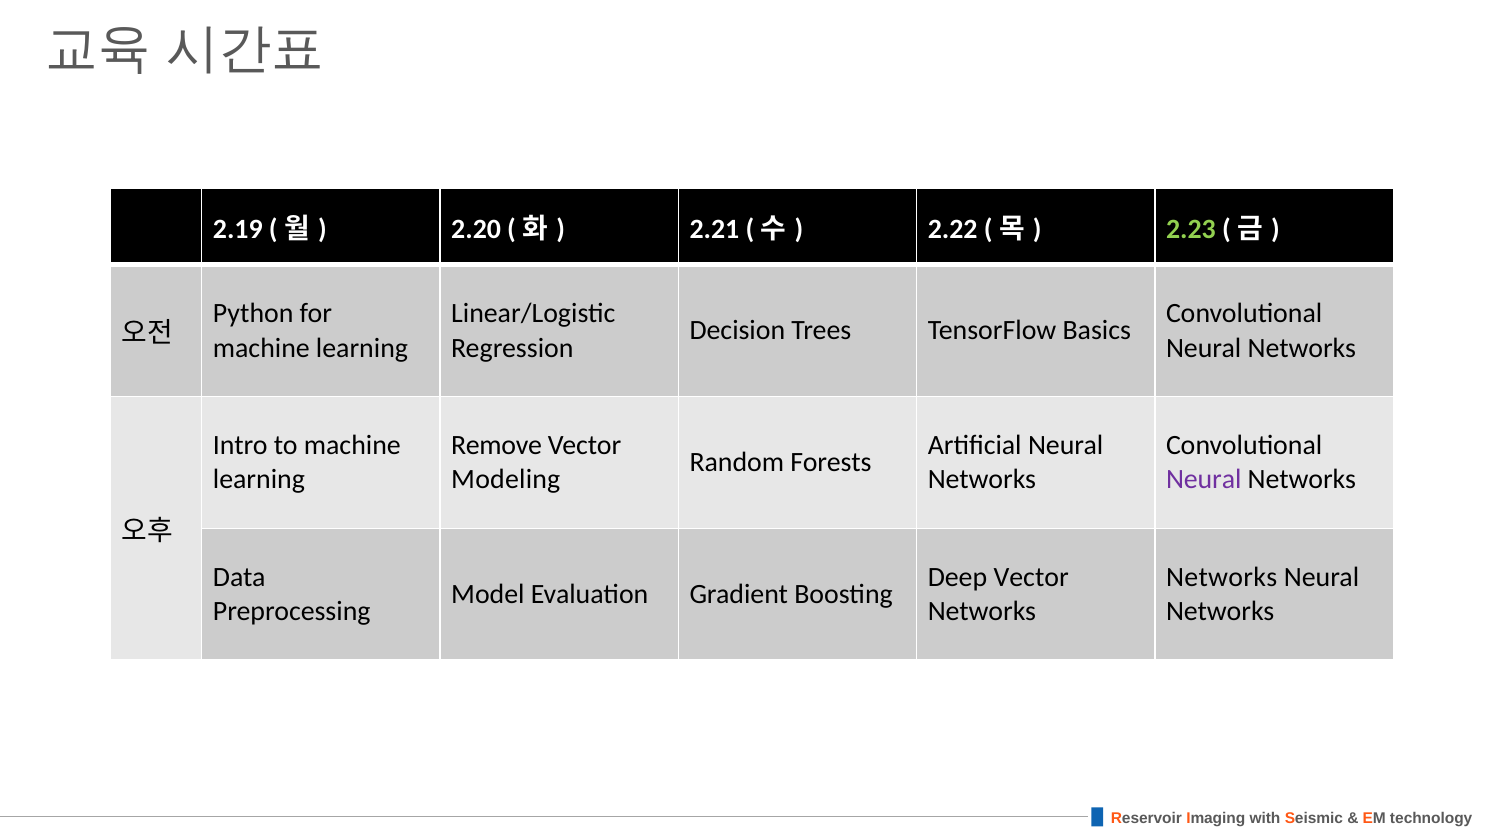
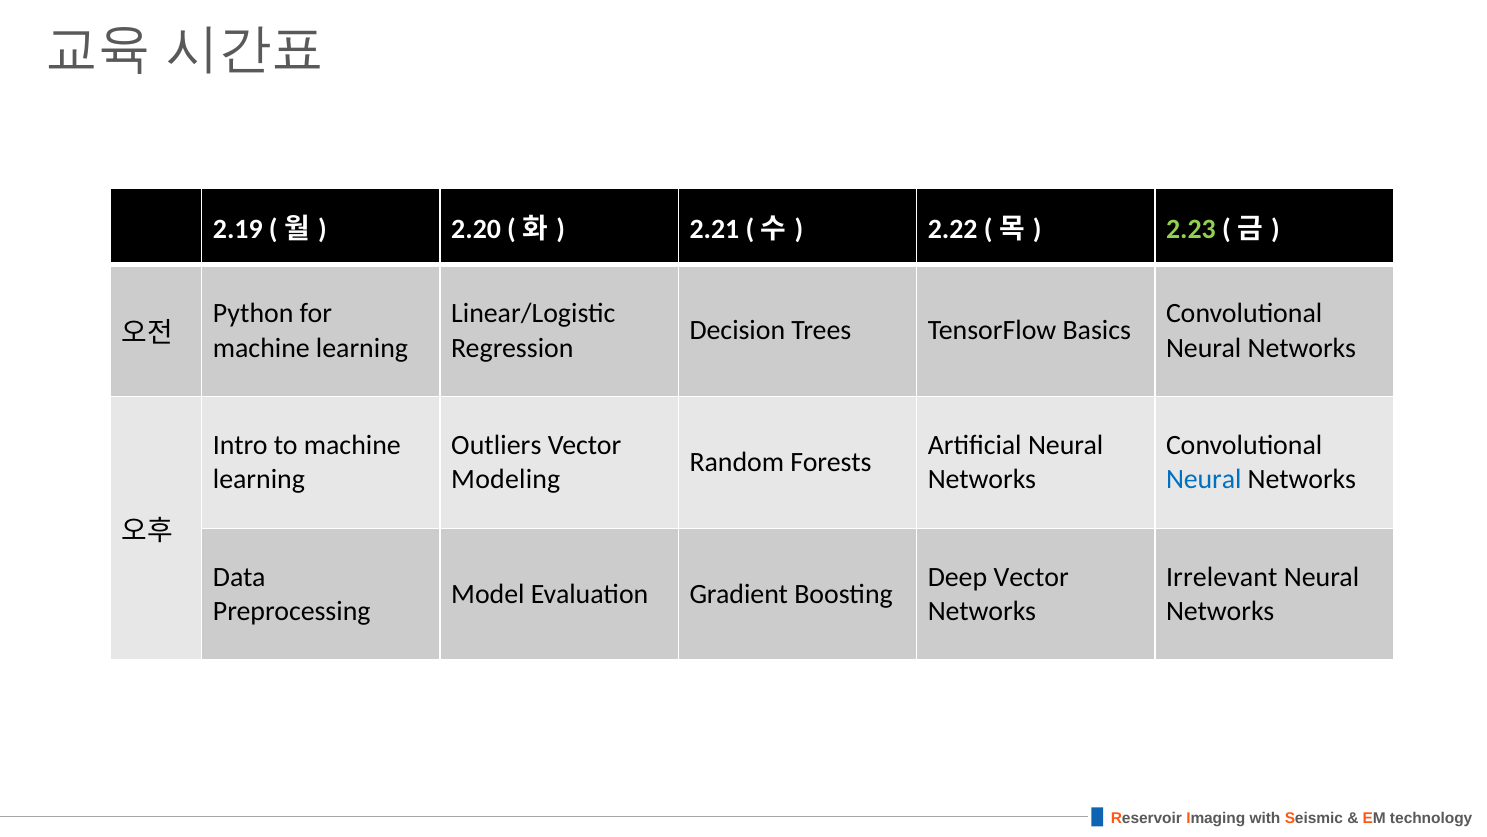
Remove: Remove -> Outliers (496, 445)
Neural colour: purple -> blue (1204, 479)
Networks: Networks -> Irrelevant (1222, 577)
